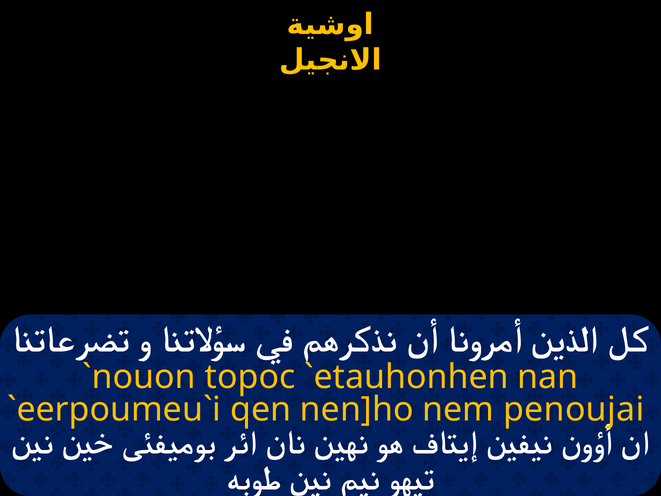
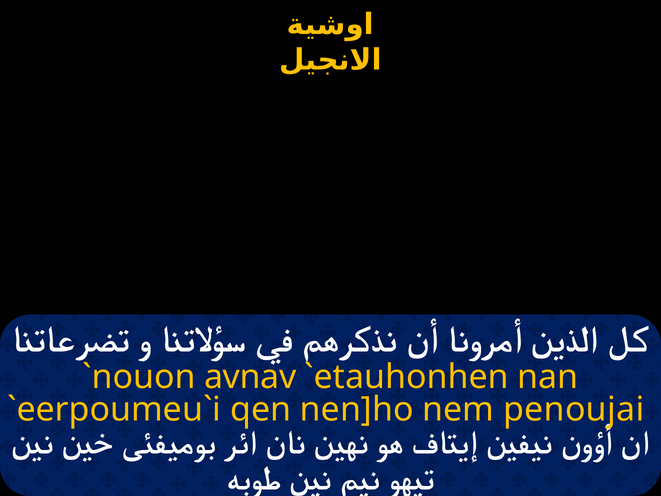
topoc: topoc -> avnav (250, 377)
